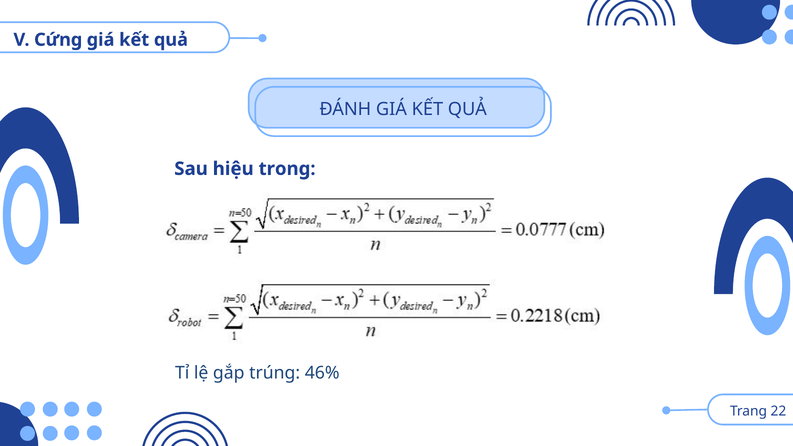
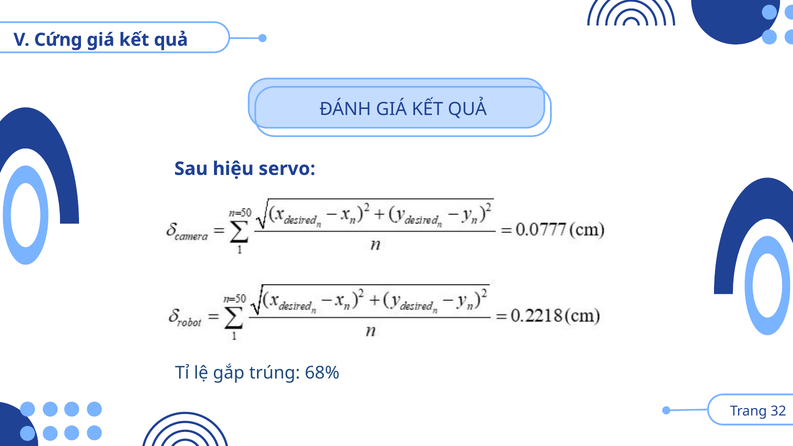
trong: trong -> servo (287, 169)
46%: 46% -> 68% (322, 373)
22: 22 -> 32 (778, 411)
